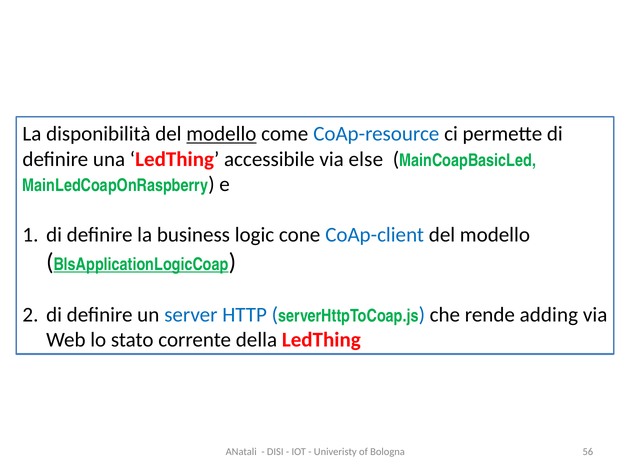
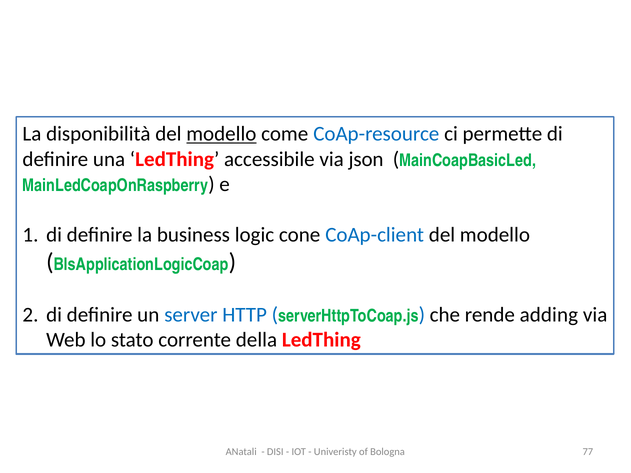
else: else -> json (366, 159)
BlsApplicationLogicCoap underline: present -> none (141, 265)
56: 56 -> 77 (588, 452)
